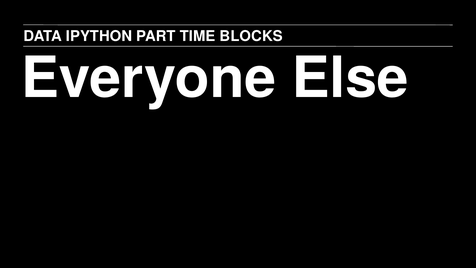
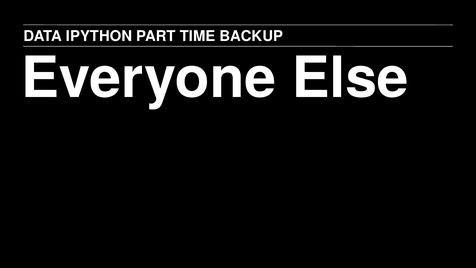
BLOCKS: BLOCKS -> BACKUP (251, 36)
